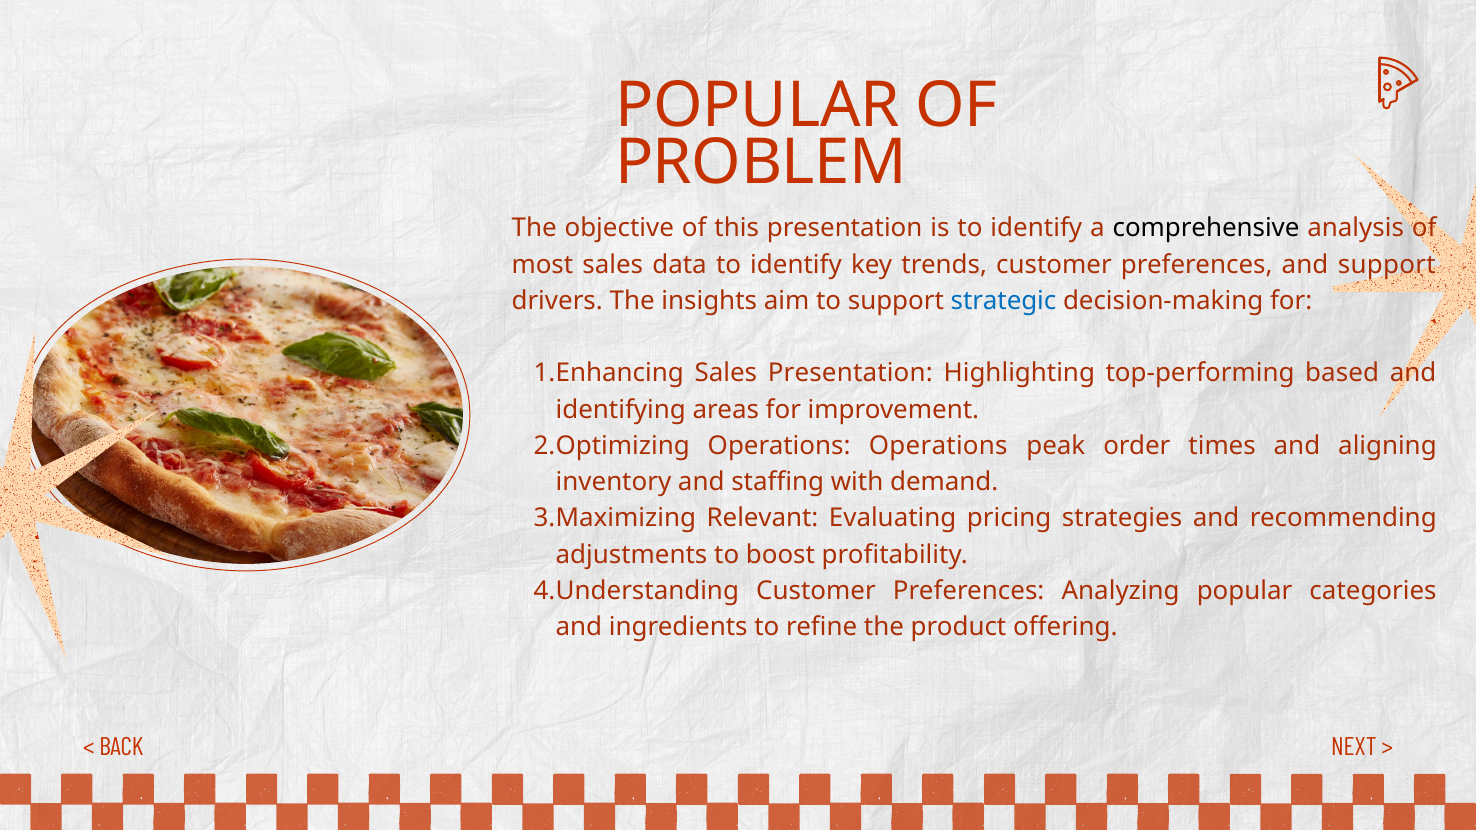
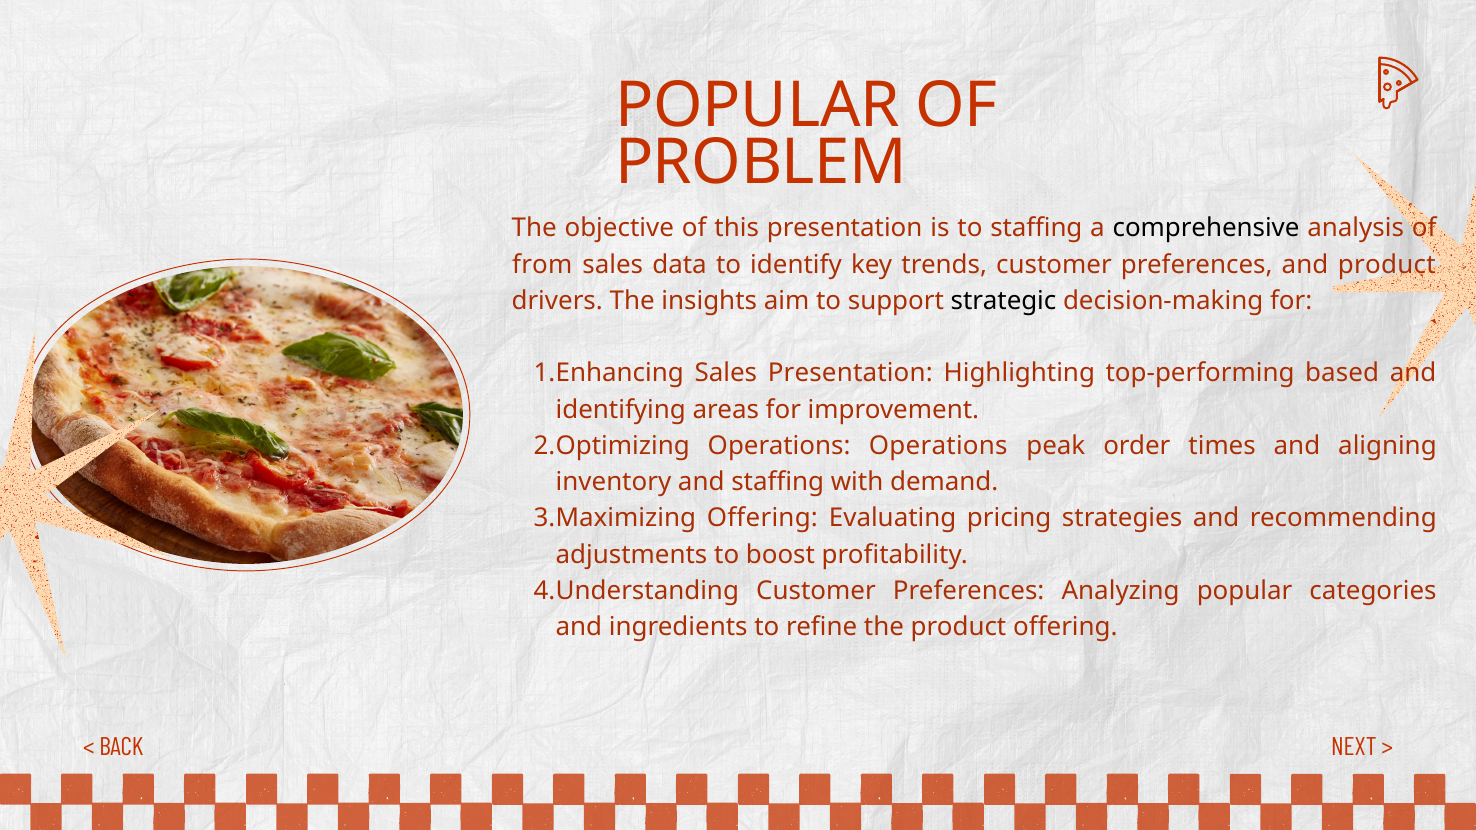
is to identify: identify -> staffing (1036, 228)
most: most -> from (542, 265)
and support: support -> product (1387, 265)
strategic colour: blue -> black (1003, 301)
Relevant: Relevant -> Offering (762, 519)
